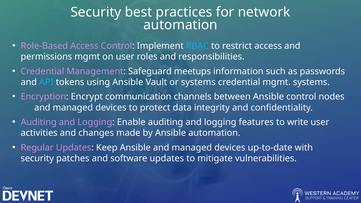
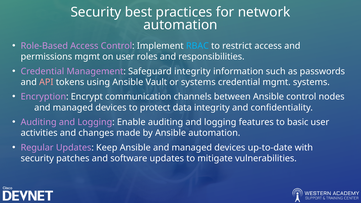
Safeguard meetups: meetups -> integrity (192, 71)
API colour: light blue -> pink (46, 82)
write: write -> basic (298, 122)
